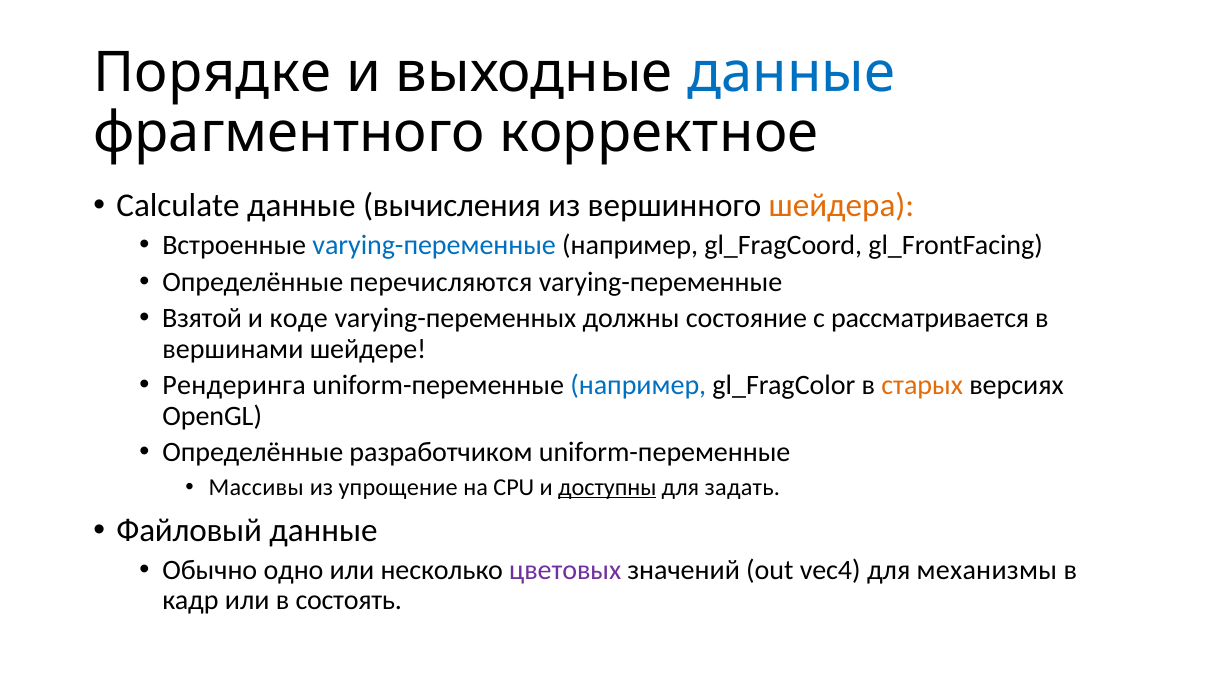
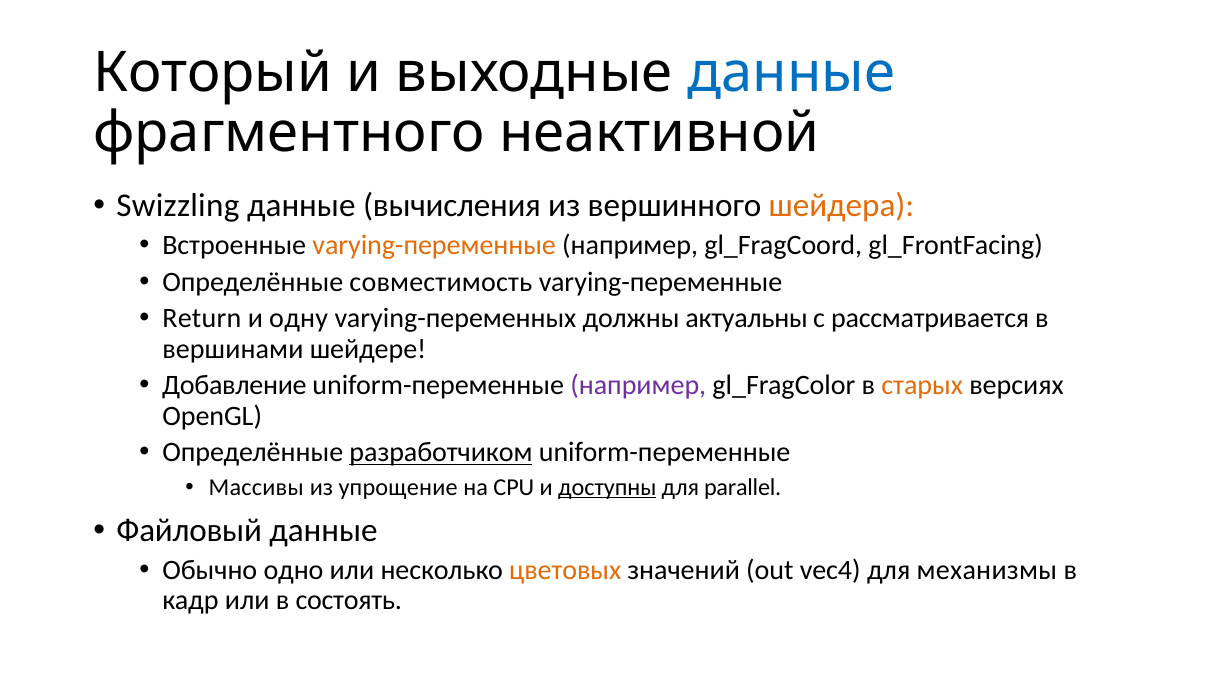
Порядке: Порядке -> Который (213, 73)
корректное: корректное -> неактивной (659, 133)
Calculate: Calculate -> Swizzling (178, 206)
varying-переменные colour: blue -> orange (434, 245)
перечисляются: перечисляются -> совместимость (441, 282)
Взятой: Взятой -> Return (202, 319)
коде: коде -> одну (299, 319)
состояние: состояние -> актуальны (747, 319)
Рендеринга: Рендеринга -> Добавление (234, 386)
например colour: blue -> purple (638, 386)
разработчиком underline: none -> present (441, 452)
задать: задать -> parallel (743, 487)
цветовых colour: purple -> orange (565, 570)
